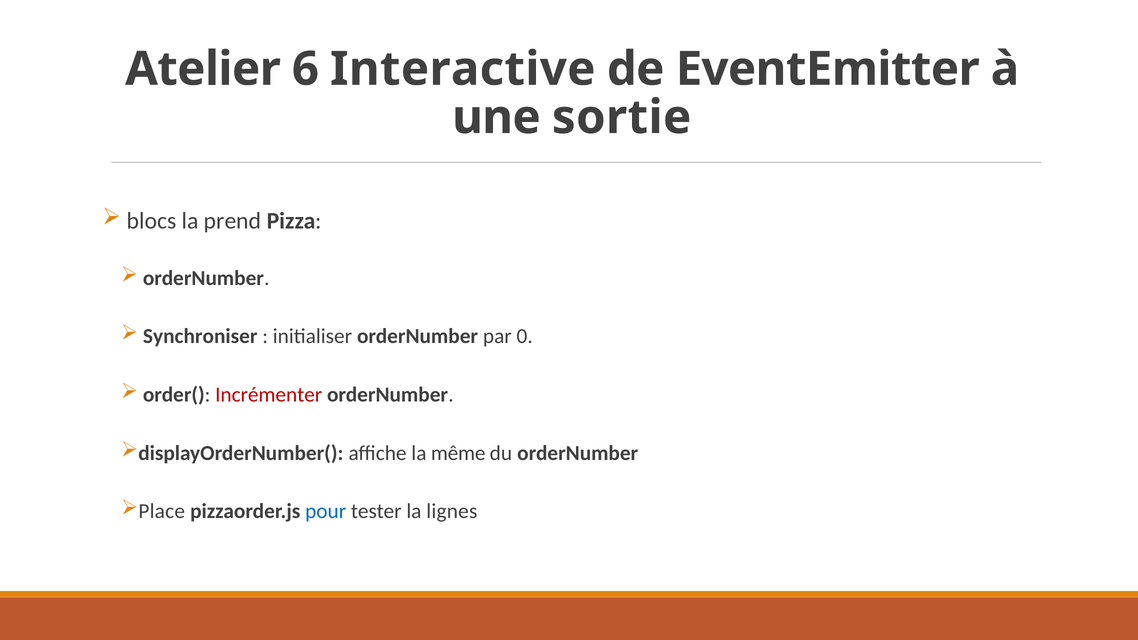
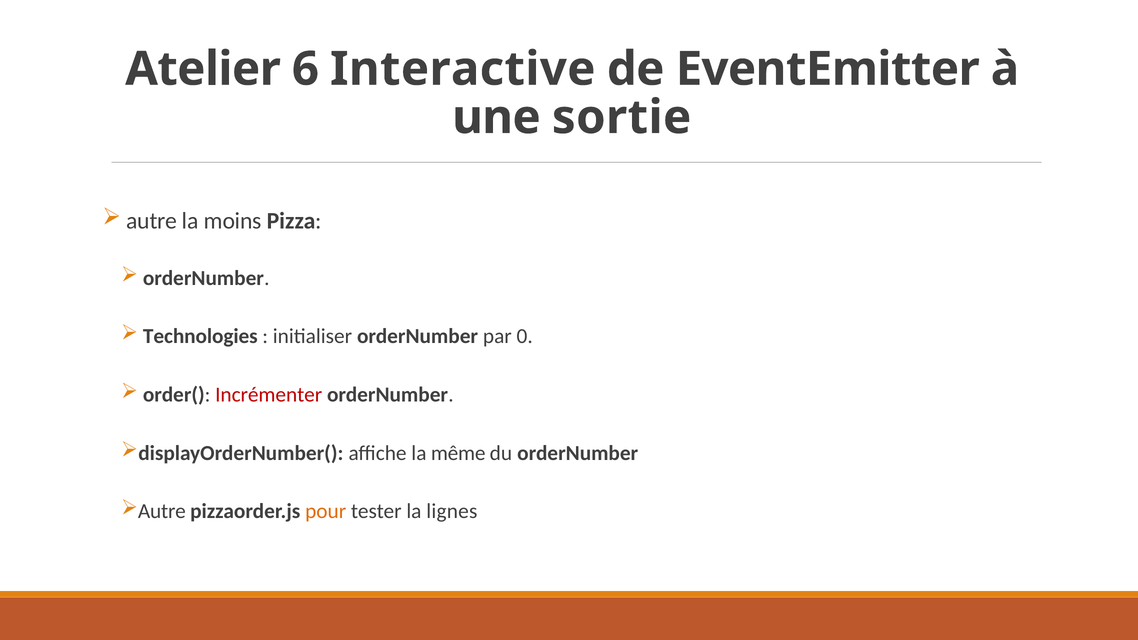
blocs: blocs -> autre (152, 221)
prend: prend -> moins (233, 221)
Synchroniser: Synchroniser -> Technologies (200, 336)
Place: Place -> Autre (162, 511)
pour colour: blue -> orange (326, 511)
